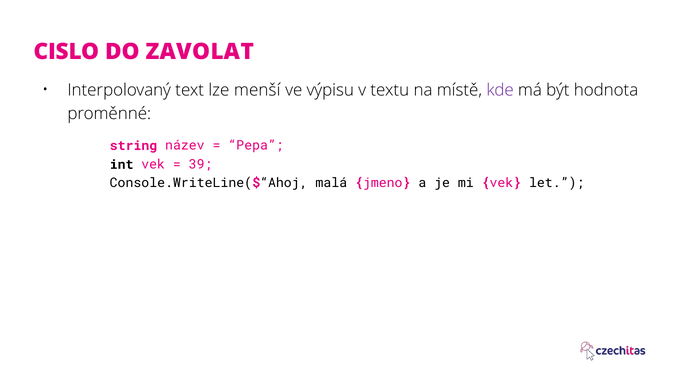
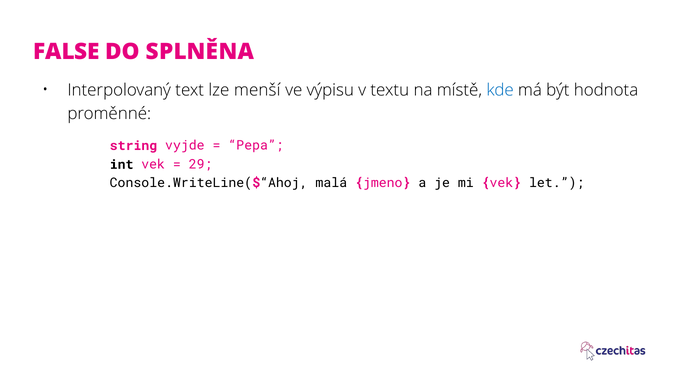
CISLO: CISLO -> FALSE (67, 52)
ZAVOLAT: ZAVOLAT -> SPLNĚNA (200, 52)
kde colour: purple -> blue (500, 90)
název: název -> vyjde (185, 146)
39: 39 -> 29 (201, 164)
